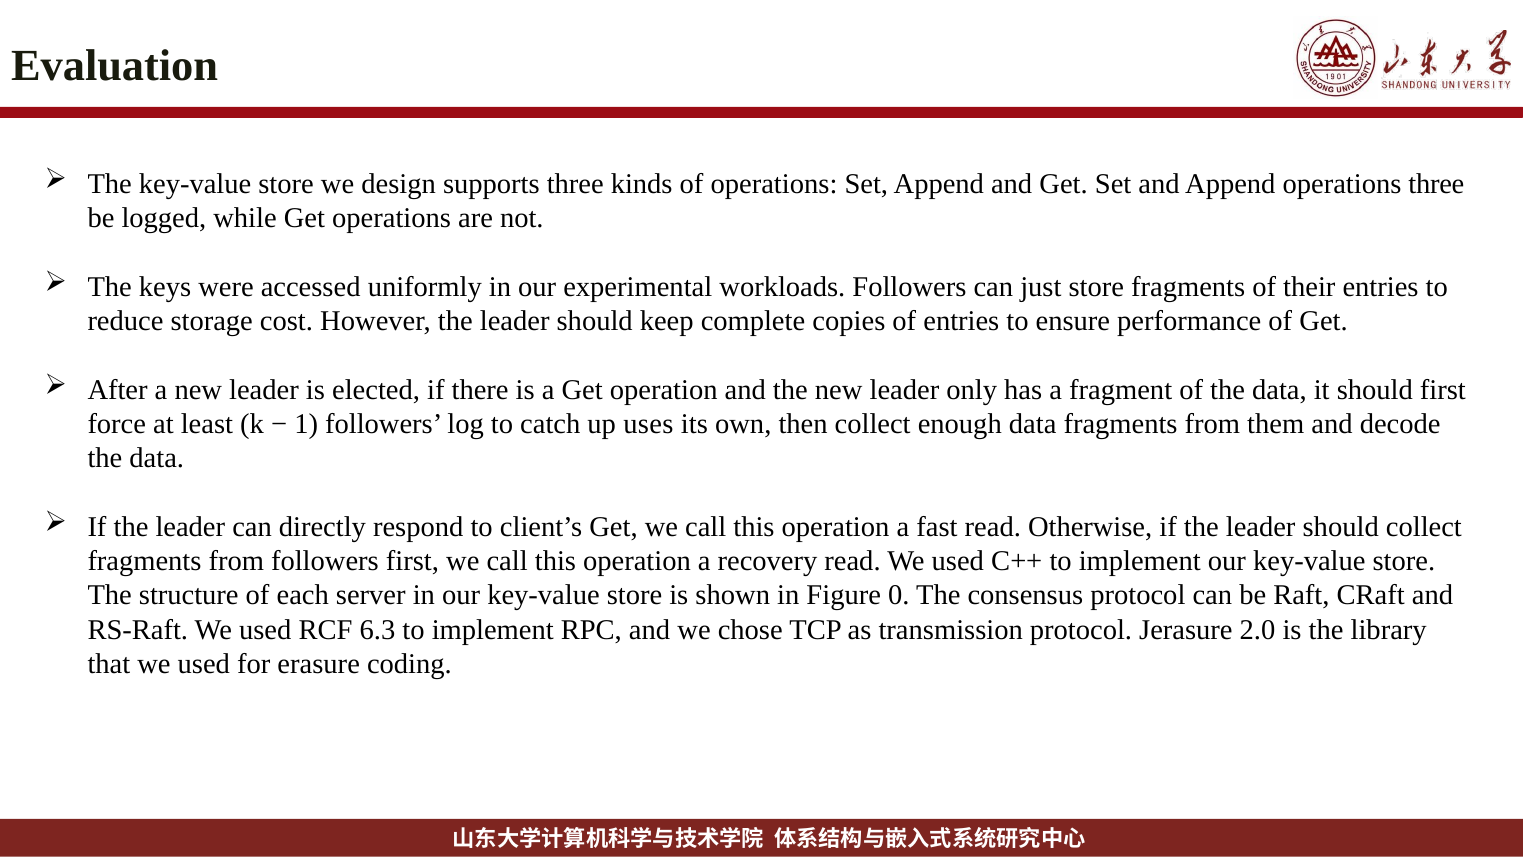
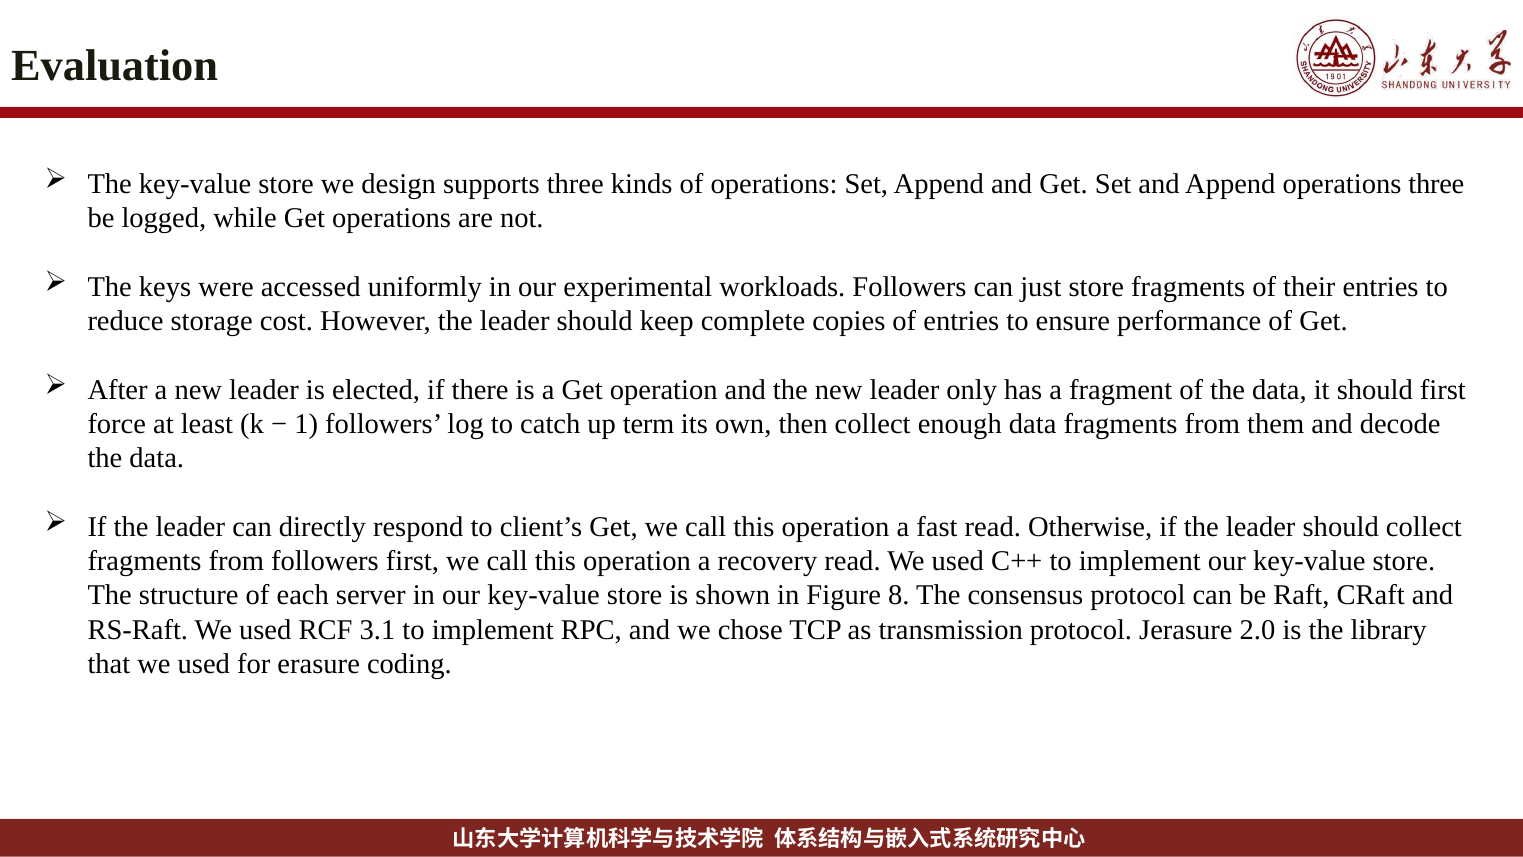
uses: uses -> term (649, 424)
0: 0 -> 8 (899, 595)
6.3: 6.3 -> 3.1 (378, 630)
